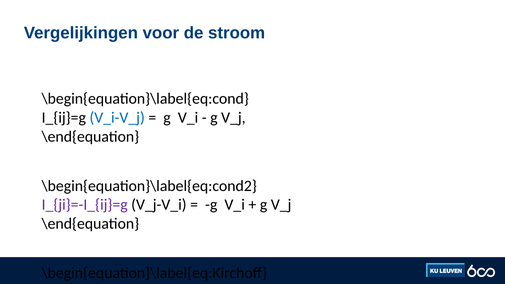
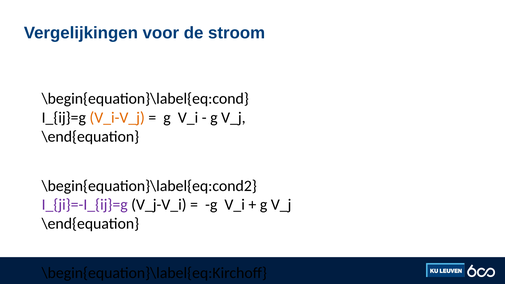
V_i-V_j colour: blue -> orange (117, 118)
